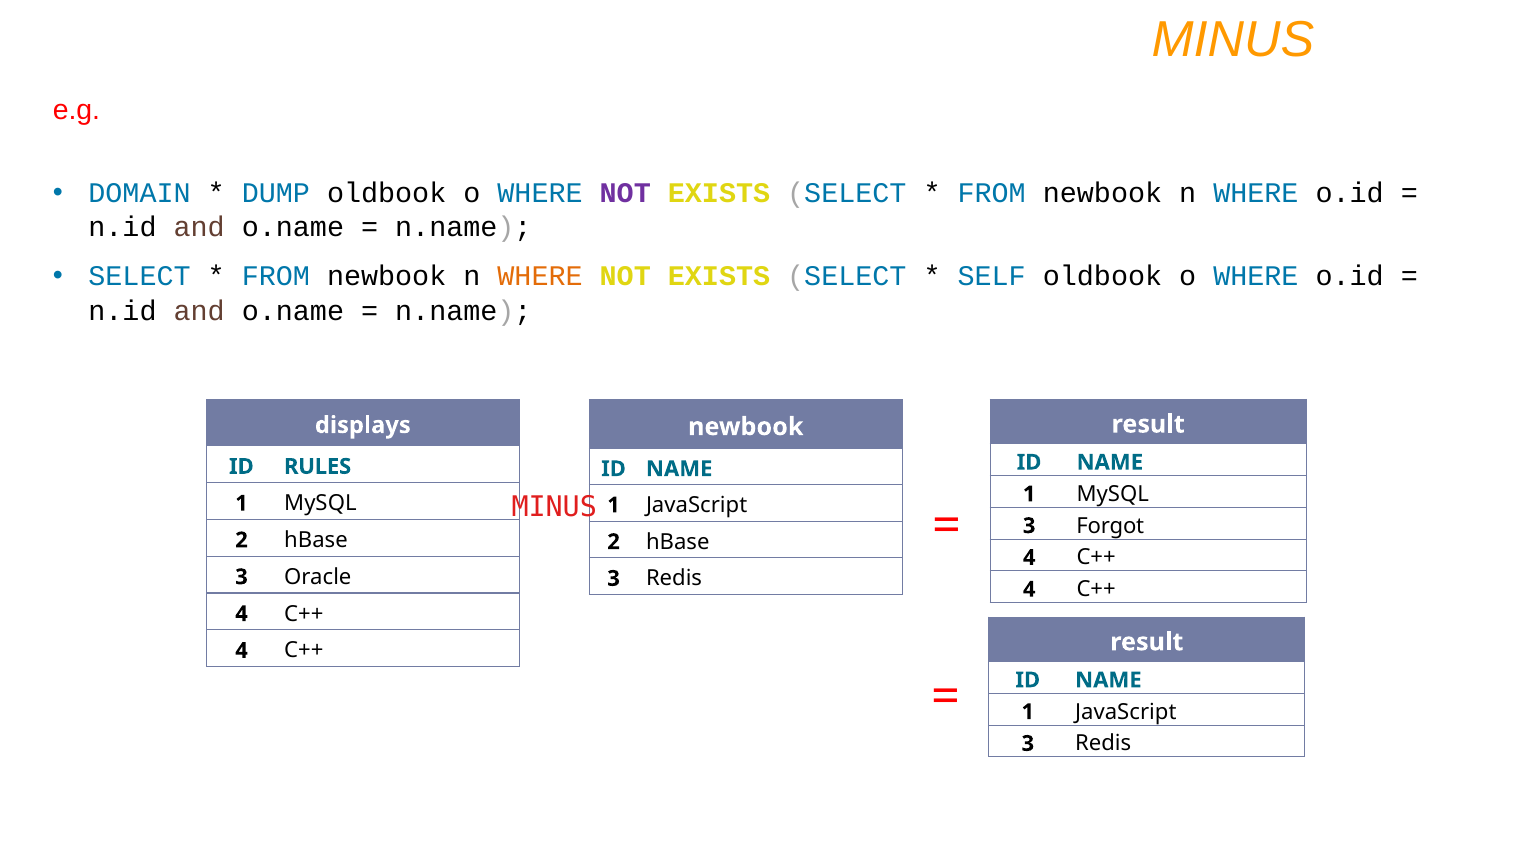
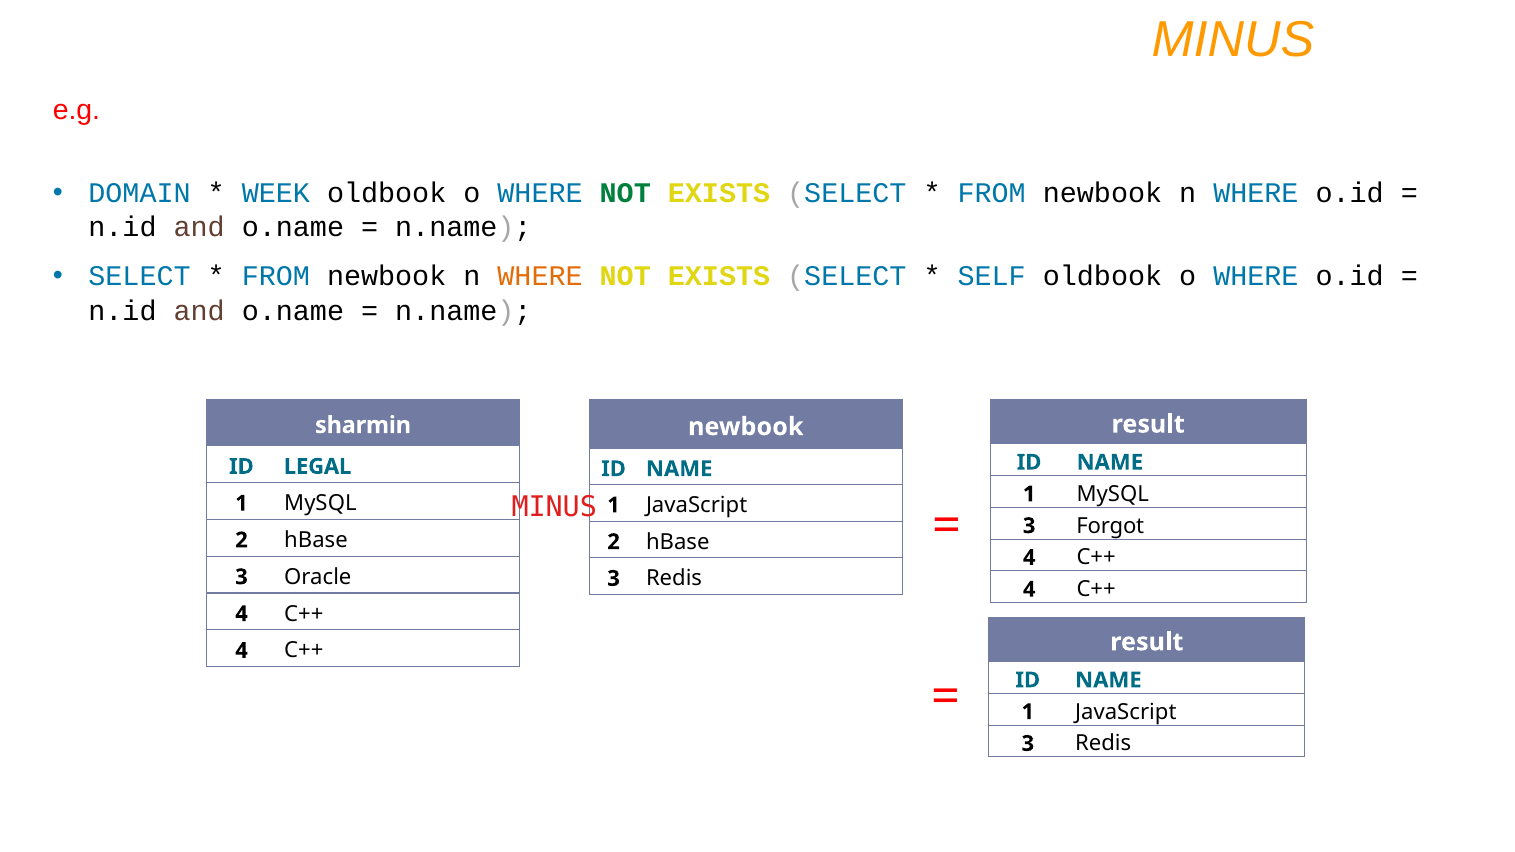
DUMP: DUMP -> WEEK (276, 193)
NOT colour: purple -> green (625, 193)
displays: displays -> sharmin (363, 425)
RULES: RULES -> LEGAL (318, 467)
